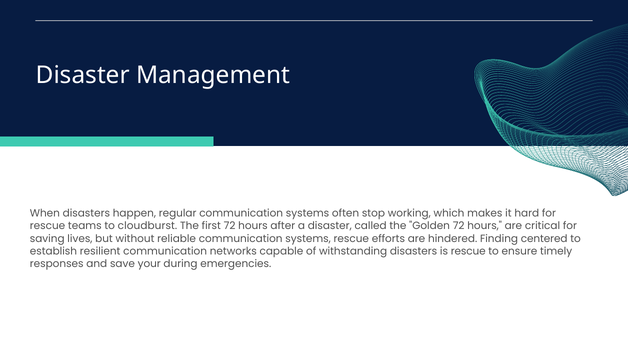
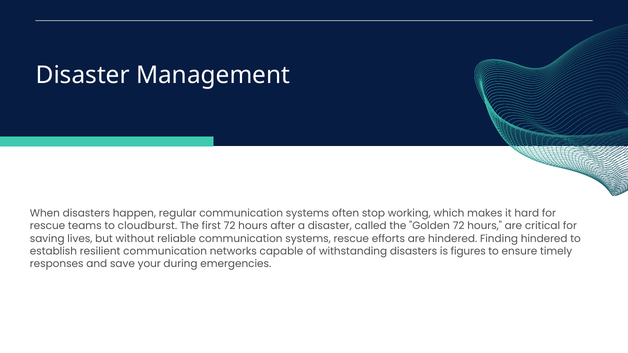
Finding centered: centered -> hindered (544, 239)
is rescue: rescue -> figures (468, 251)
